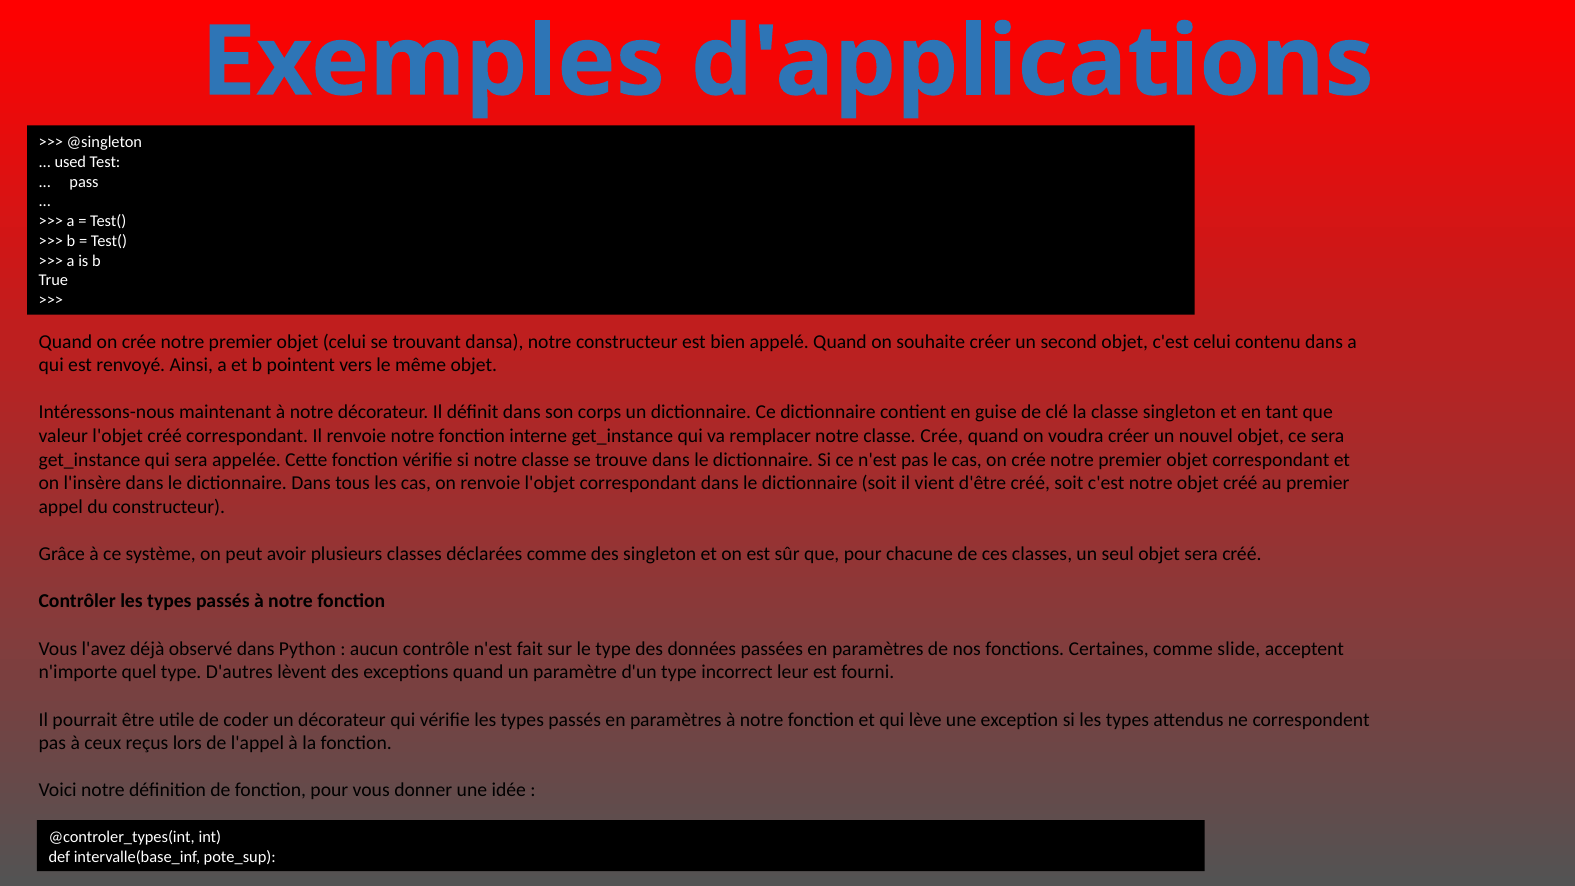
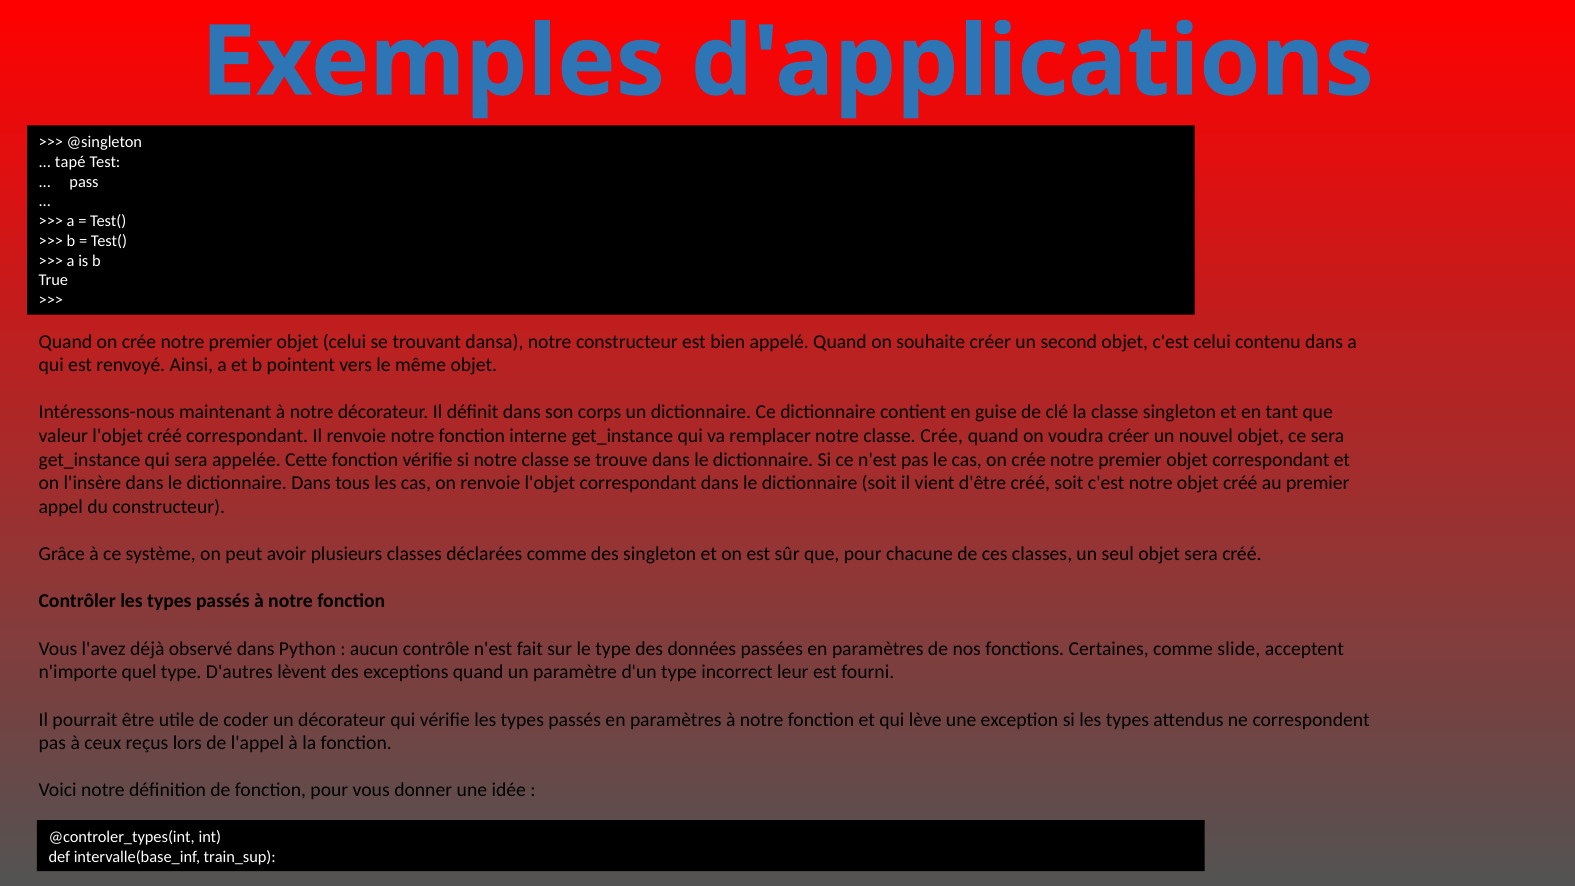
used: used -> tapé (70, 162)
pote_sup: pote_sup -> train_sup (240, 857)
